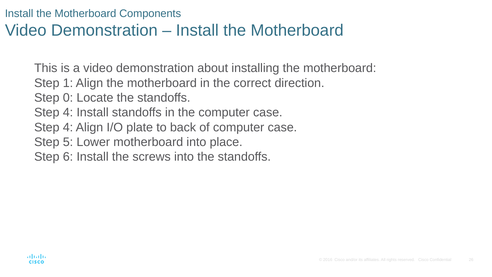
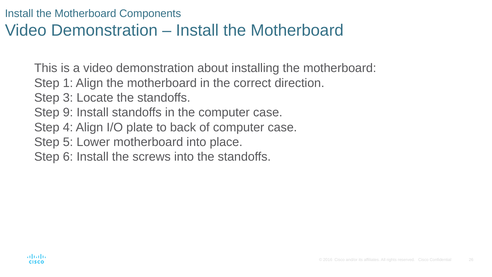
0: 0 -> 3 (68, 98)
4: 4 -> 9 (68, 112)
